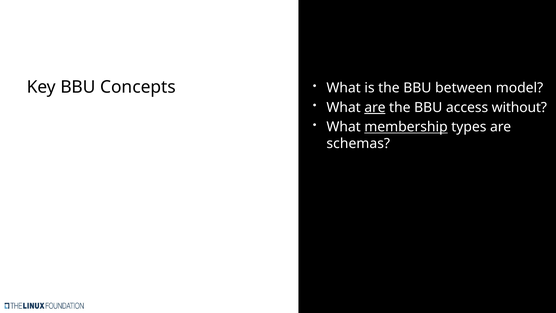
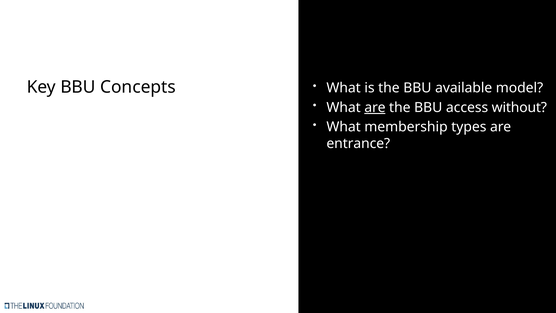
between: between -> available (464, 88)
membership underline: present -> none (406, 127)
schemas: schemas -> entrance (358, 144)
